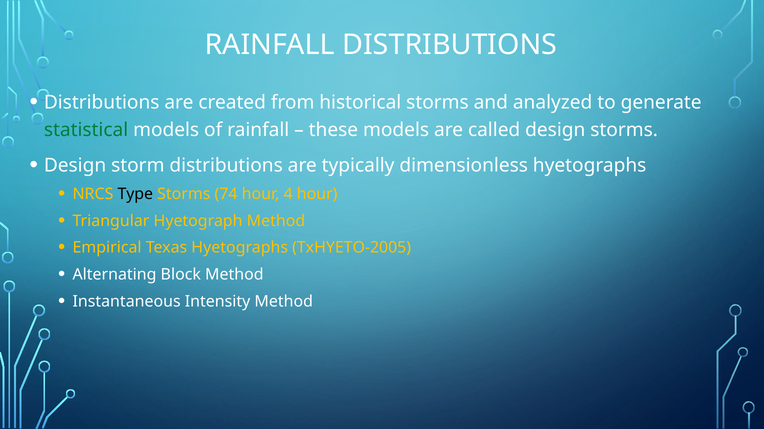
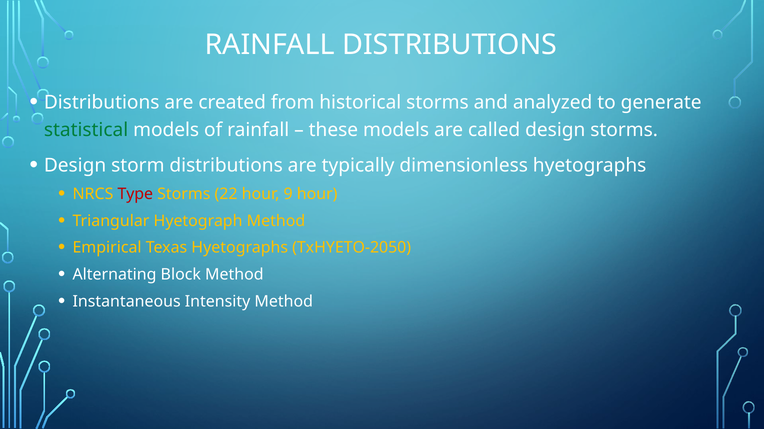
Type colour: black -> red (135, 194)
74: 74 -> 22 (226, 194)
4: 4 -> 9 (288, 194)
TxHYETO-2005: TxHYETO-2005 -> TxHYETO-2050 (352, 248)
